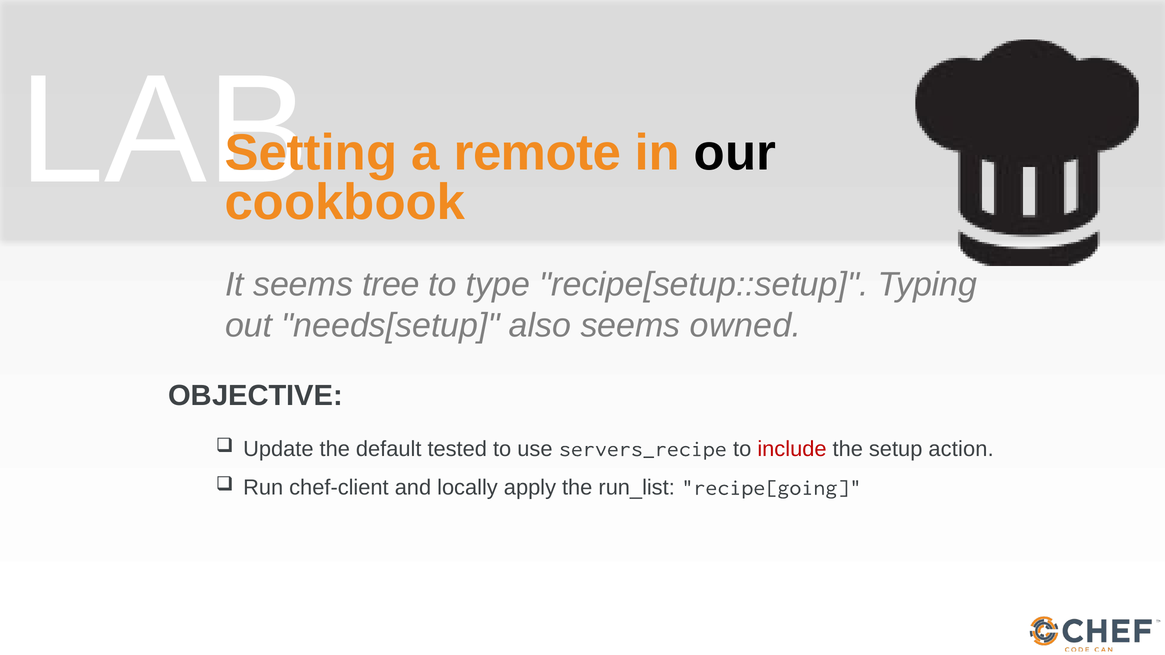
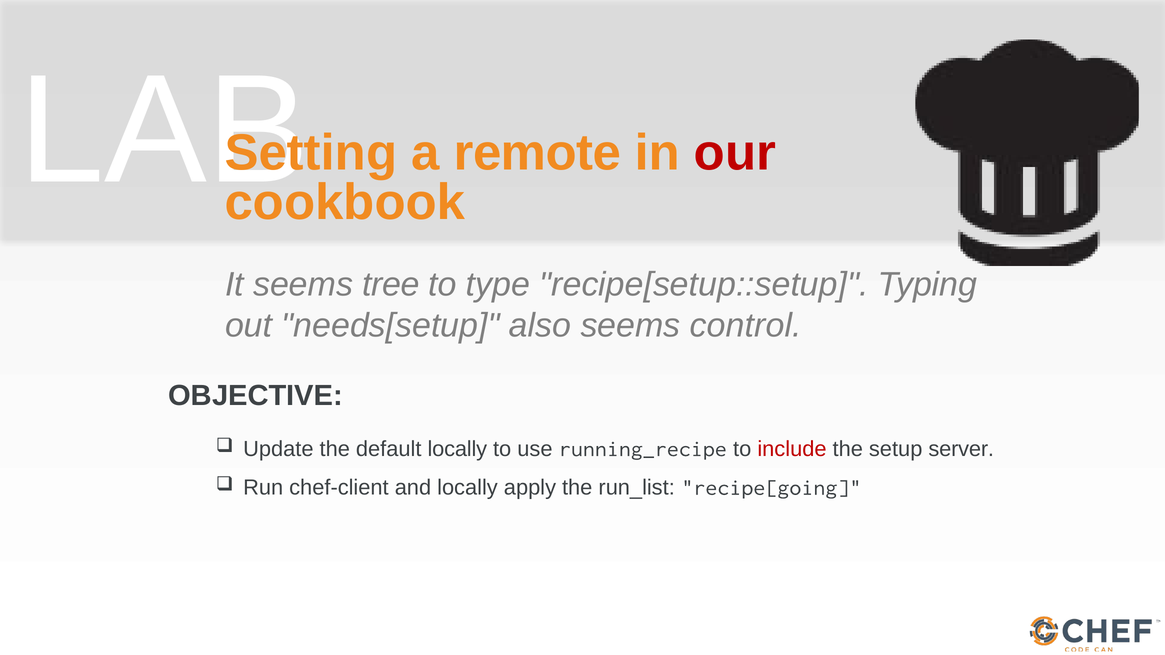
our colour: black -> red (735, 153)
owned: owned -> control (746, 326)
default tested: tested -> locally (457, 449)
servers_recipe: servers_recipe -> running_recipe (643, 449)
action: action -> server (961, 449)
